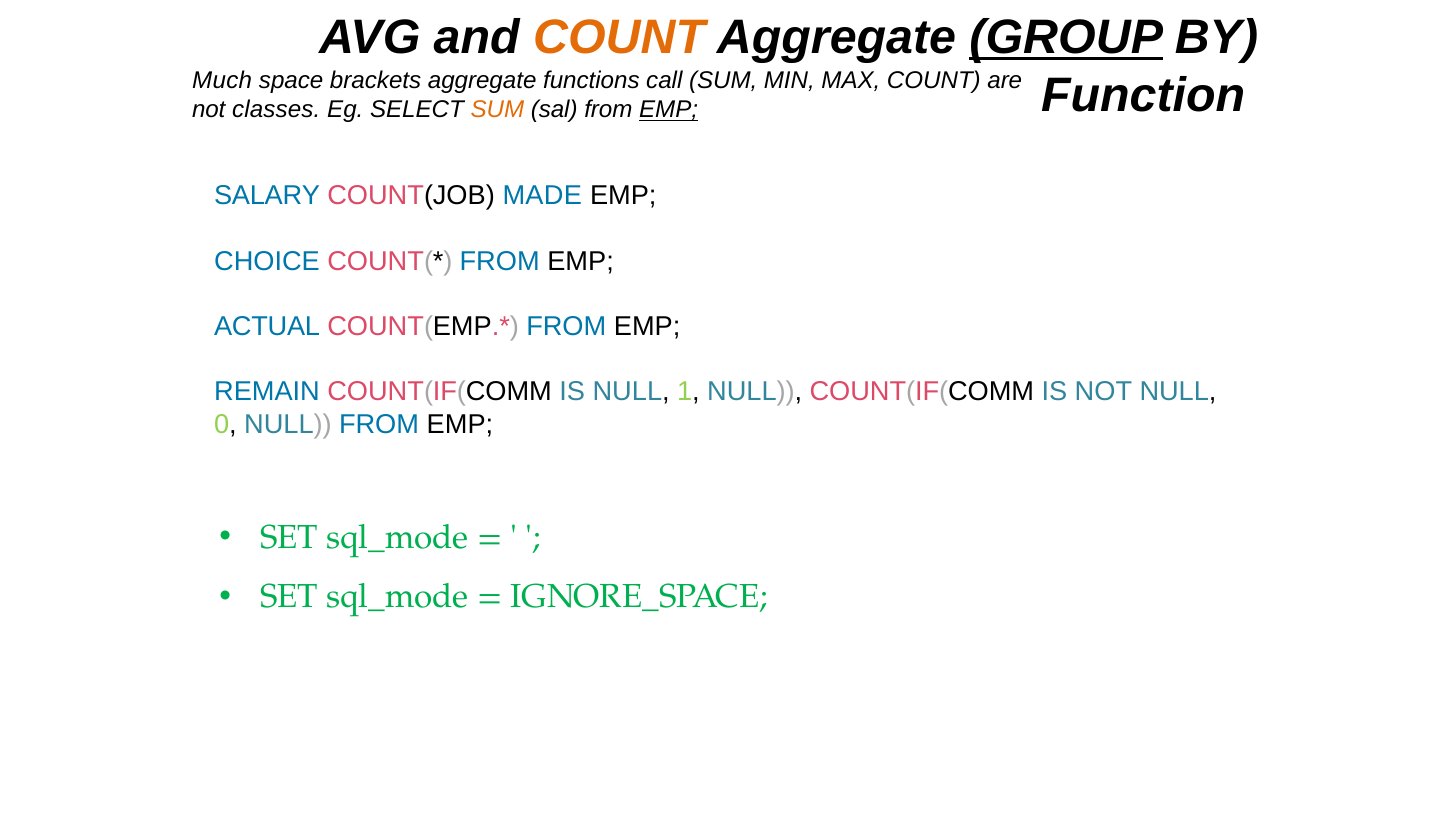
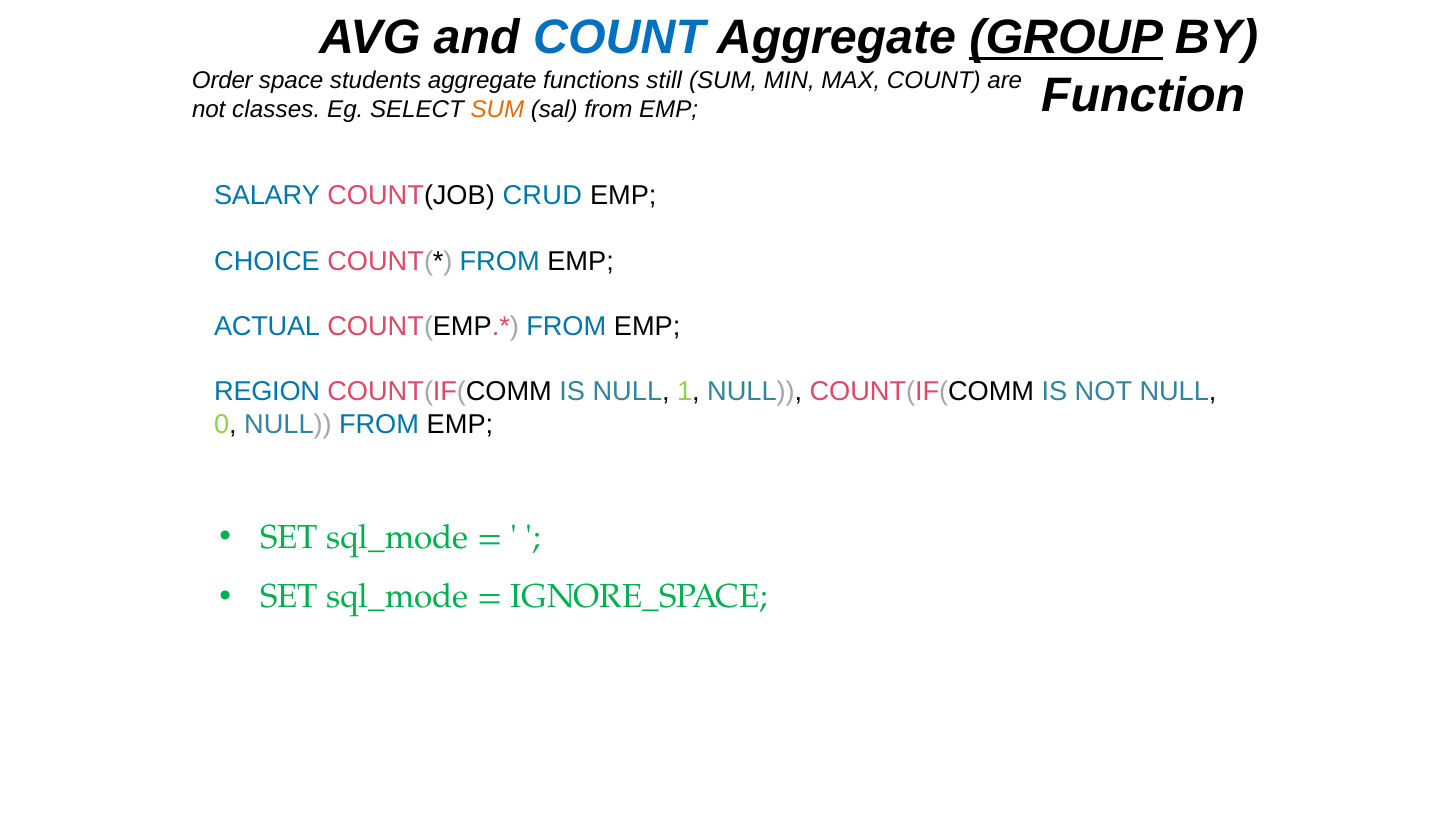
COUNT colour: orange -> blue (619, 38)
Much: Much -> Order (222, 81)
brackets: brackets -> students (376, 81)
call: call -> still (664, 81)
EMP underline: present -> none (669, 110)
MADE: MADE -> CRUD (542, 196)
REMAIN: REMAIN -> REGION (267, 392)
